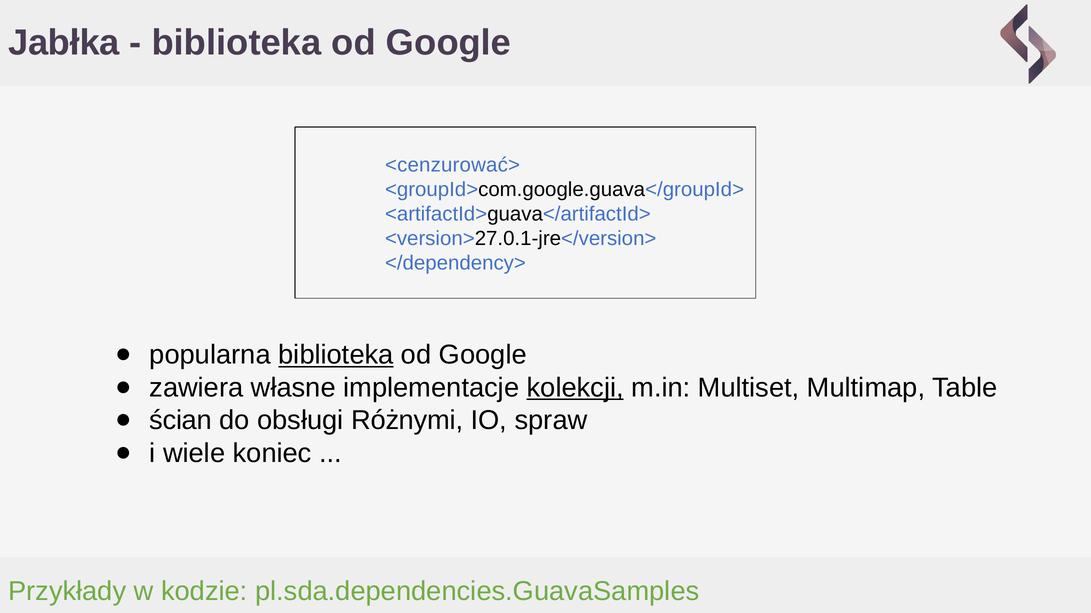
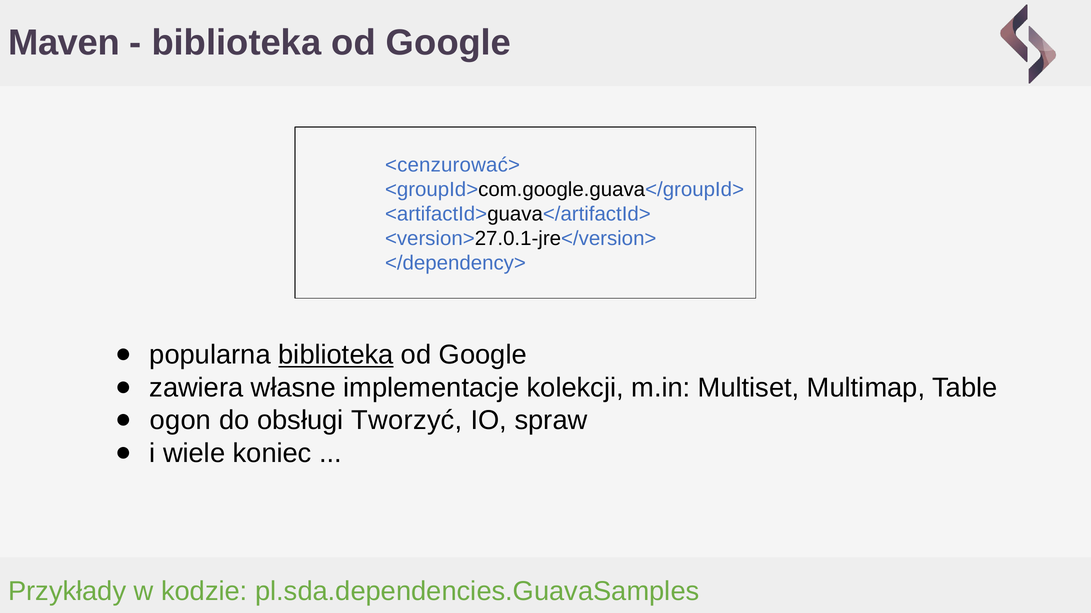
Jabłka: Jabłka -> Maven (64, 43)
kolekcji underline: present -> none (575, 388)
ścian: ścian -> ogon (180, 421)
Różnymi: Różnymi -> Tworzyć (407, 421)
